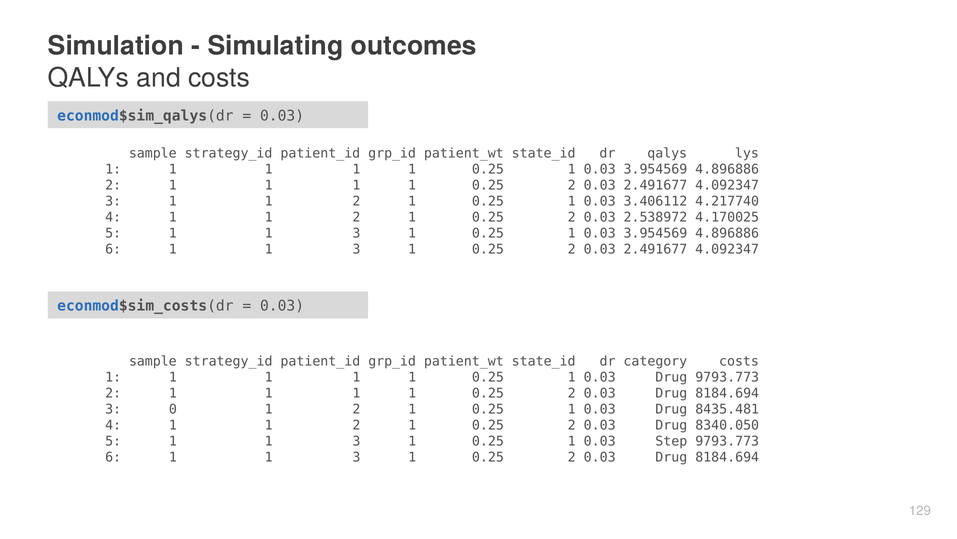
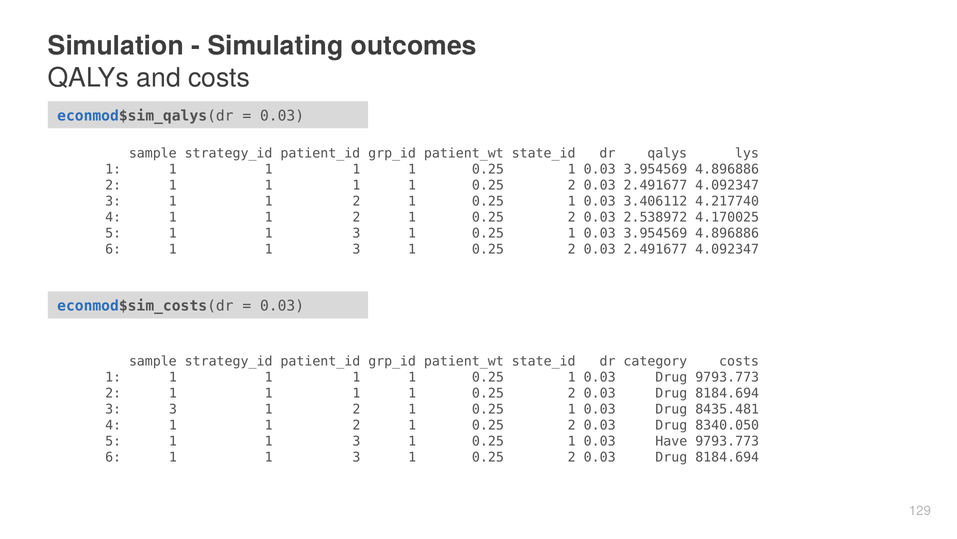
3 0: 0 -> 3 (173, 409)
Step: Step -> Have (671, 441)
